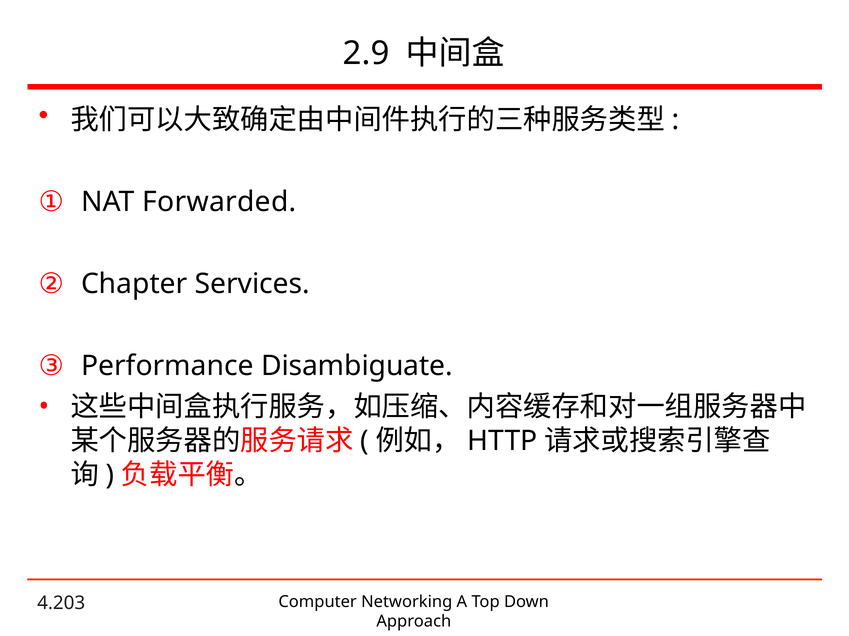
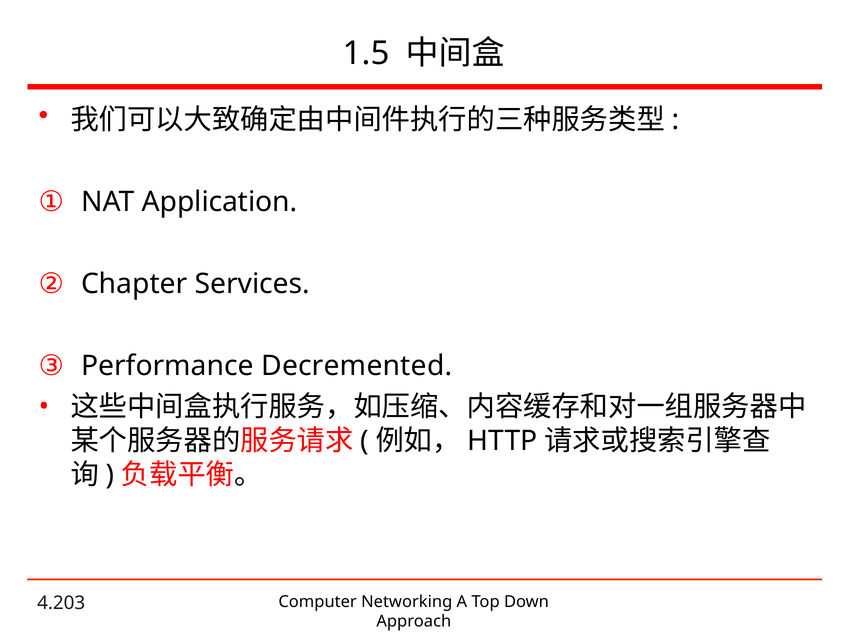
2.9: 2.9 -> 1.5 (366, 53)
Forwarded: Forwarded -> Application (219, 202)
Disambiguate: Disambiguate -> Decremented (357, 366)
